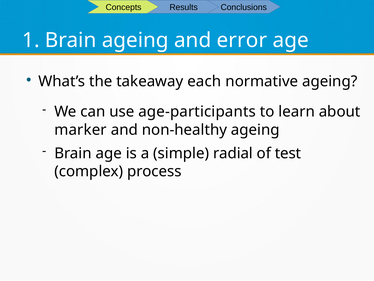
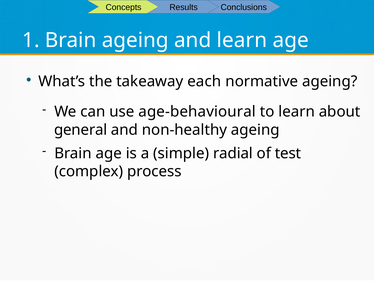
and error: error -> learn (242, 40)
age-participants: age-participants -> age-behavioural (197, 111)
marker: marker -> general (81, 130)
